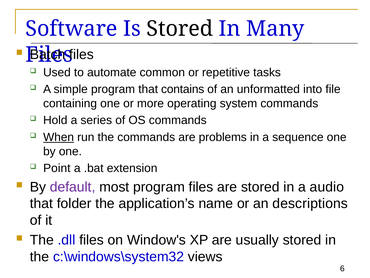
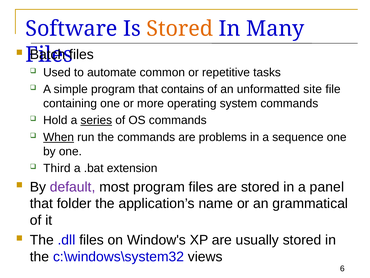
Stored colour: black -> orange (180, 29)
into: into -> site (313, 89)
series underline: none -> present (96, 120)
Point: Point -> Third (57, 168)
audio: audio -> panel (327, 187)
descriptions: descriptions -> grammatical (310, 203)
